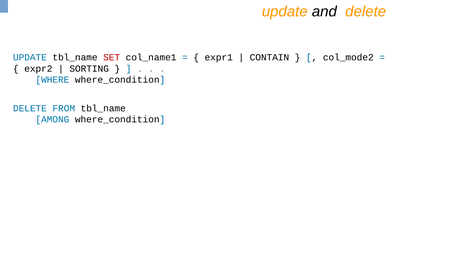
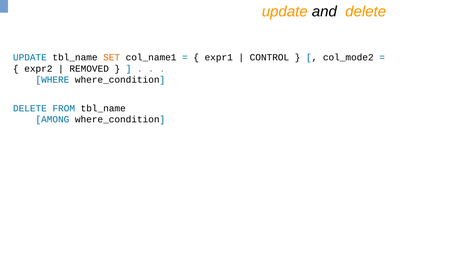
SET colour: red -> orange (112, 57)
CONTAIN: CONTAIN -> CONTROL (269, 57)
SORTING: SORTING -> REMOVED (89, 69)
